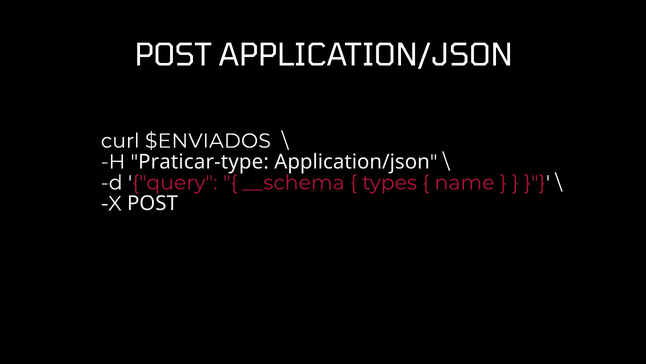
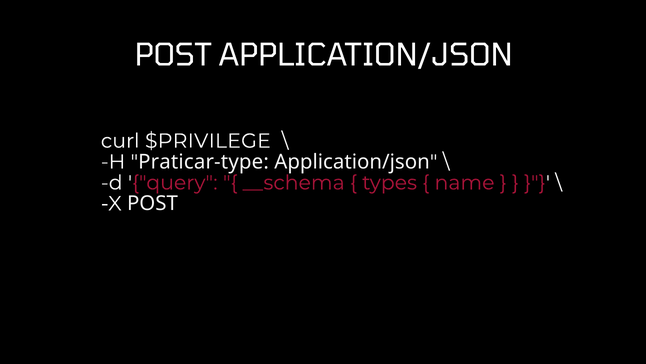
$ENVIADOS: $ENVIADOS -> $PRIVILEGE (208, 141)
